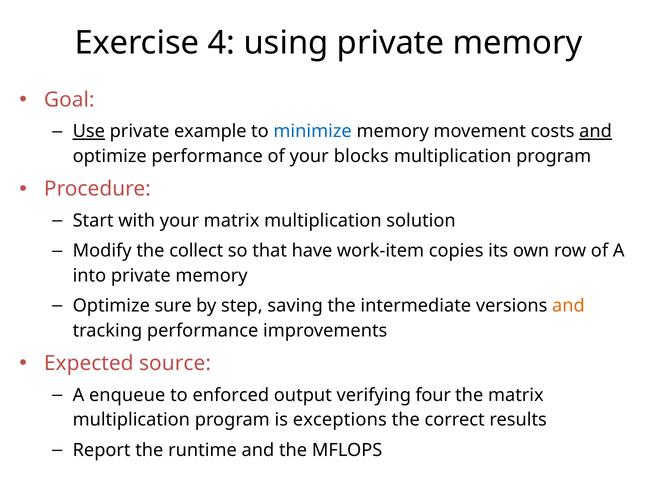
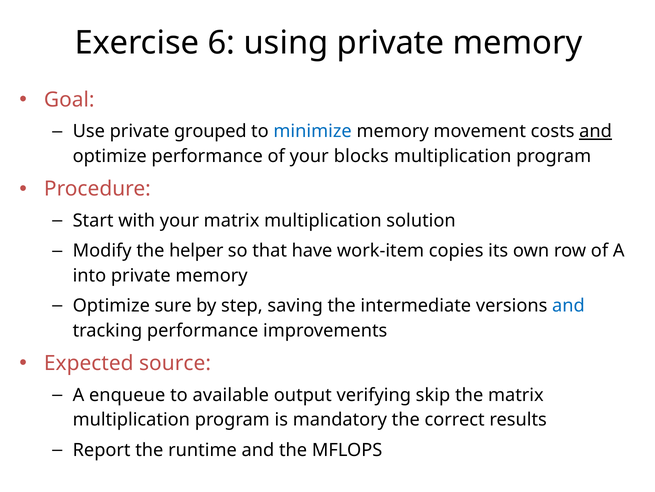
4: 4 -> 6 (221, 43)
Use underline: present -> none (89, 131)
example: example -> grouped (210, 131)
collect: collect -> helper (196, 250)
and colour: orange -> blue (568, 305)
enforced: enforced -> available (231, 394)
four: four -> skip (433, 394)
exceptions: exceptions -> mandatory (340, 419)
